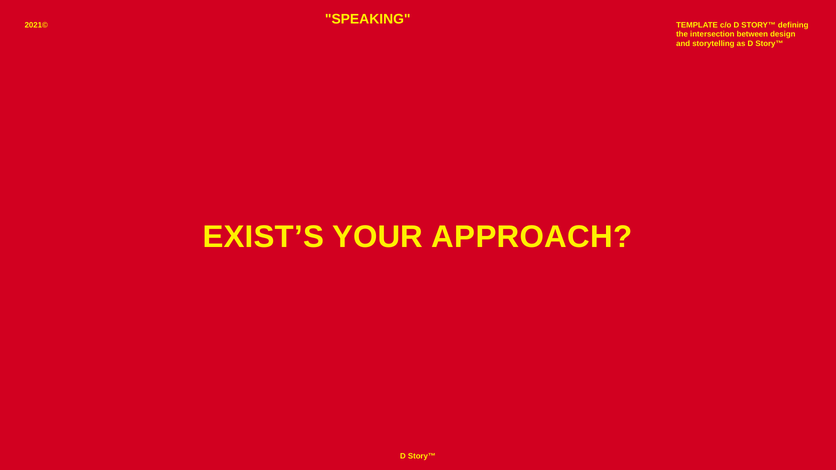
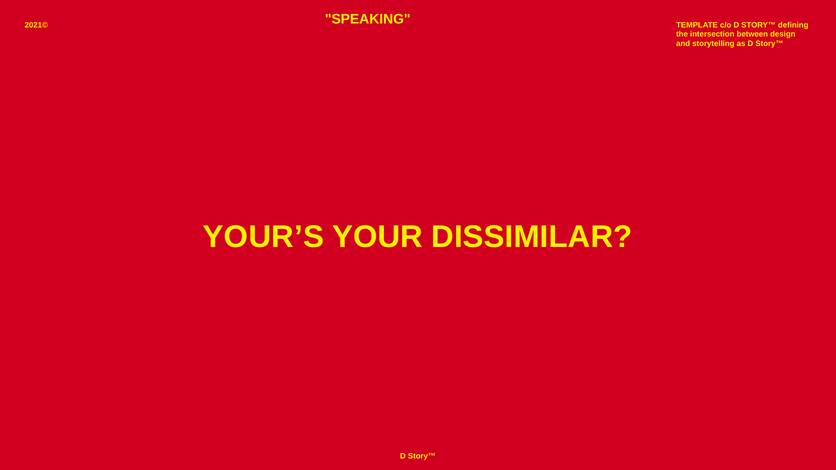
EXIST’S: EXIST’S -> YOUR’S (263, 237)
APPROACH: APPROACH -> DISSIMILAR (532, 237)
